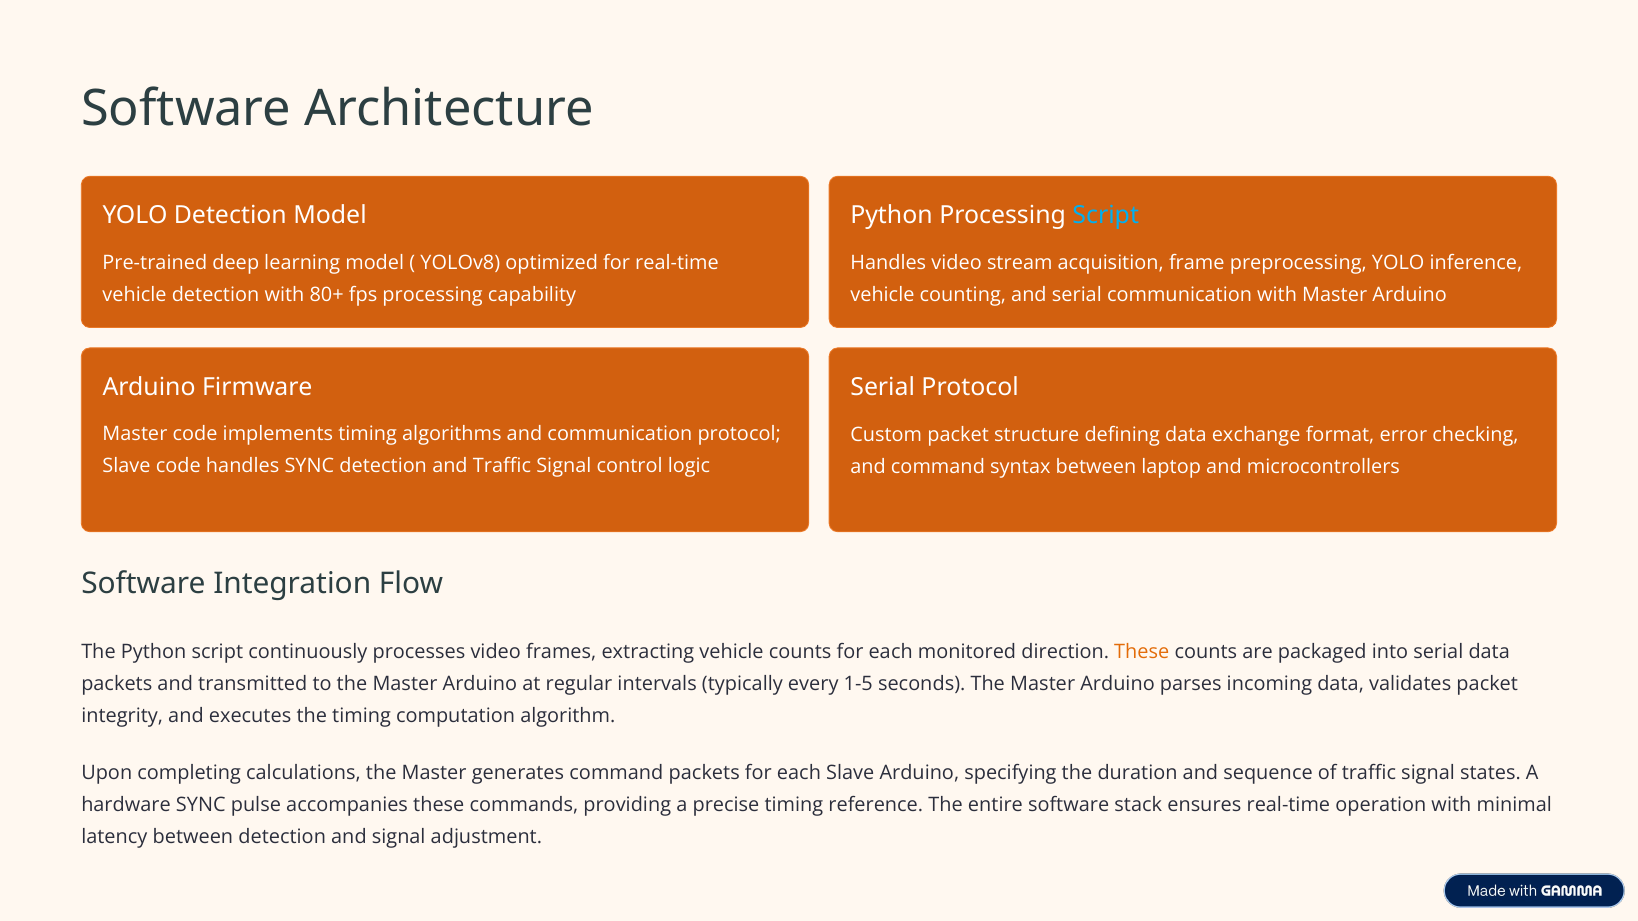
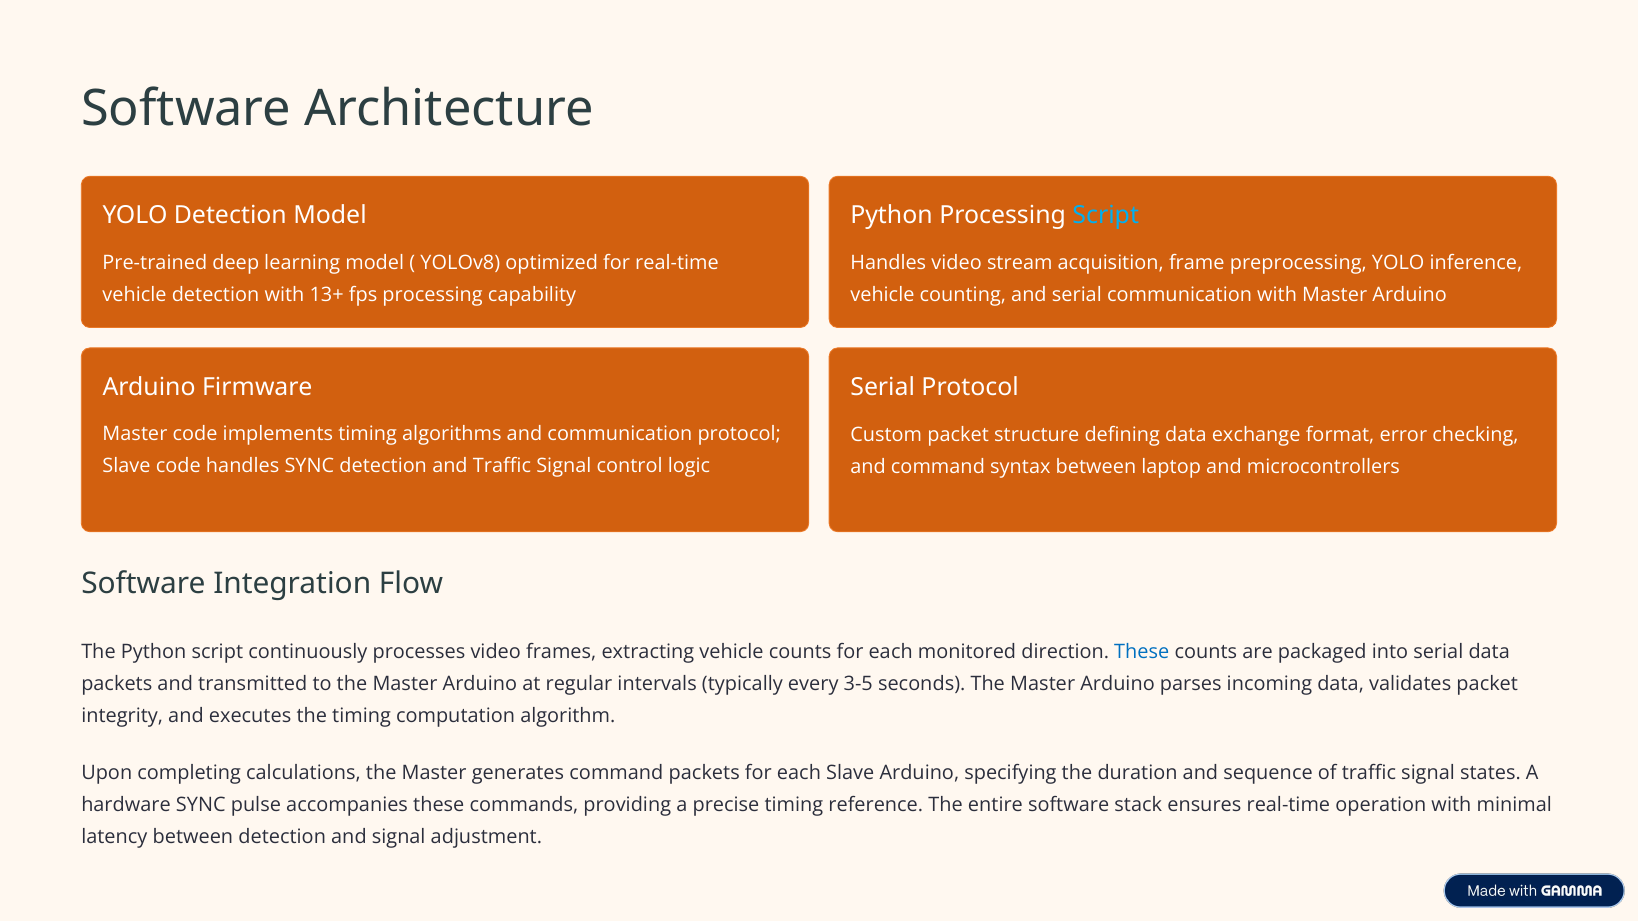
80+: 80+ -> 13+ (327, 295)
These colour: orange -> blue (1142, 653)
1-5: 1-5 -> 3-5 (858, 685)
